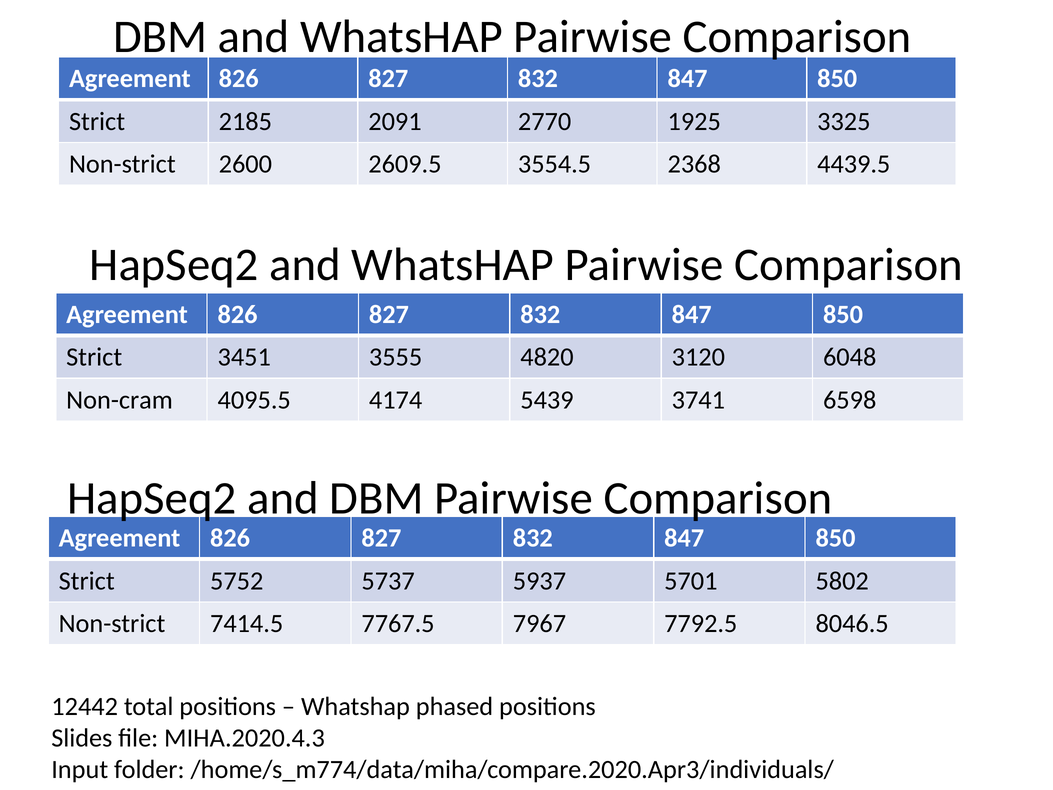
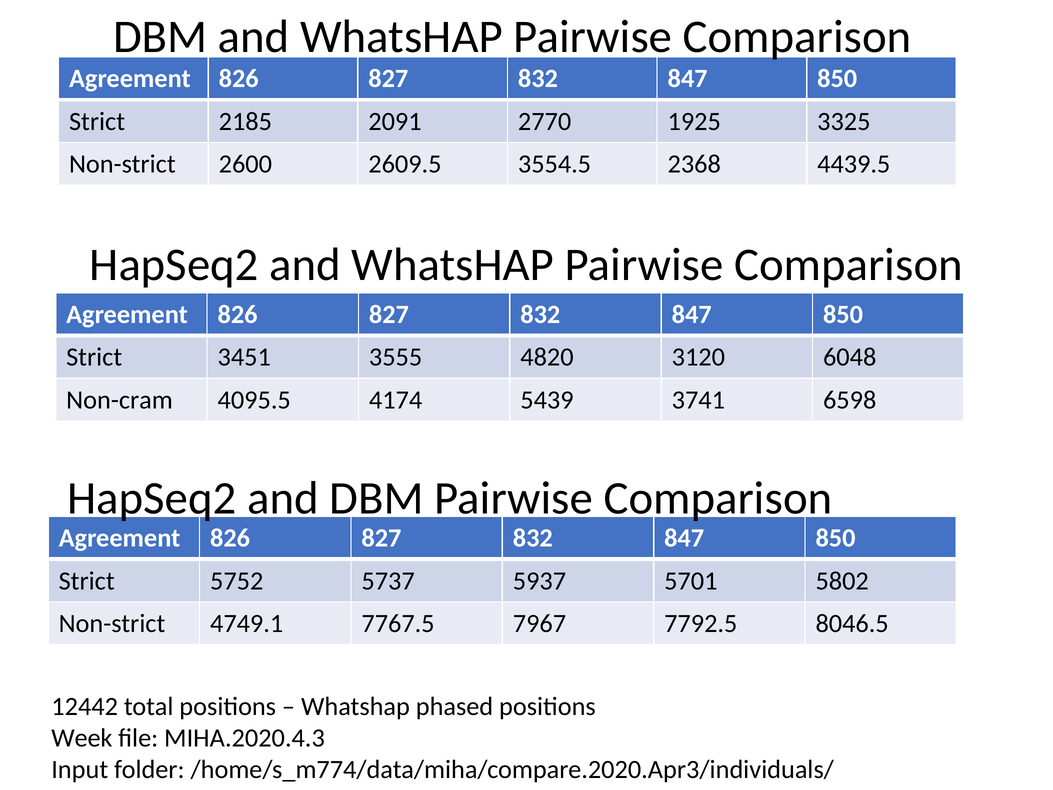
7414.5: 7414.5 -> 4749.1 (247, 623)
Slides: Slides -> Week (82, 738)
